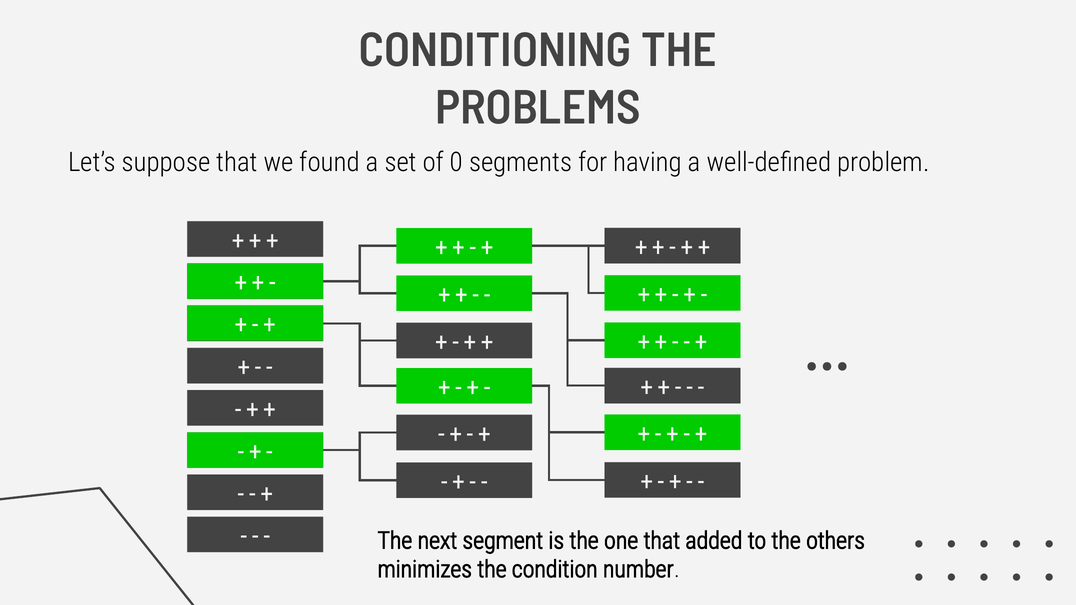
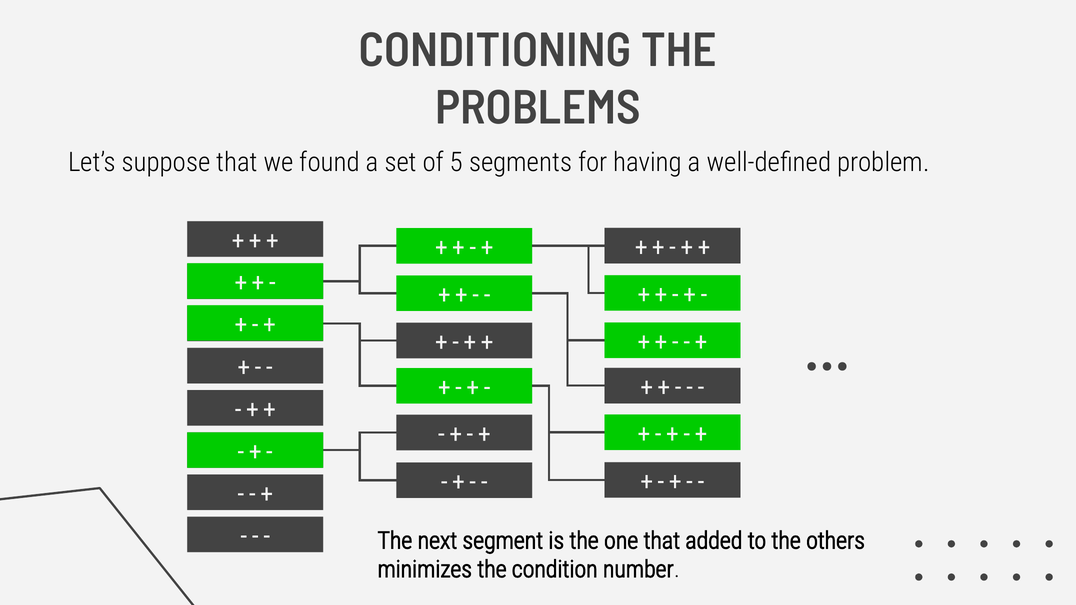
0: 0 -> 5 (456, 163)
